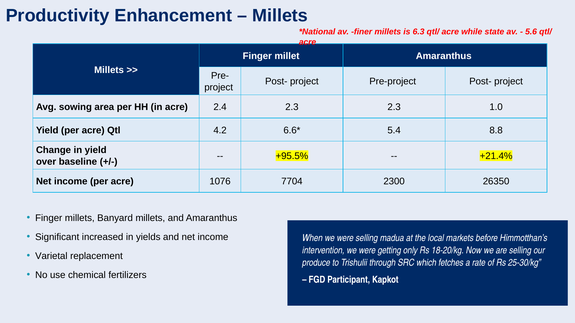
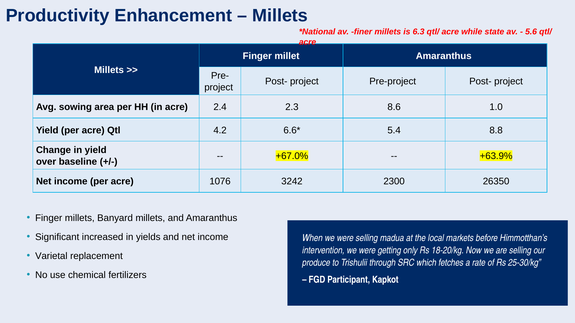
2.3 2.3: 2.3 -> 8.6 (394, 107)
+95.5%: +95.5% -> +67.0% (292, 156)
+21.4%: +21.4% -> +63.9% (496, 156)
7704: 7704 -> 3242 (292, 182)
